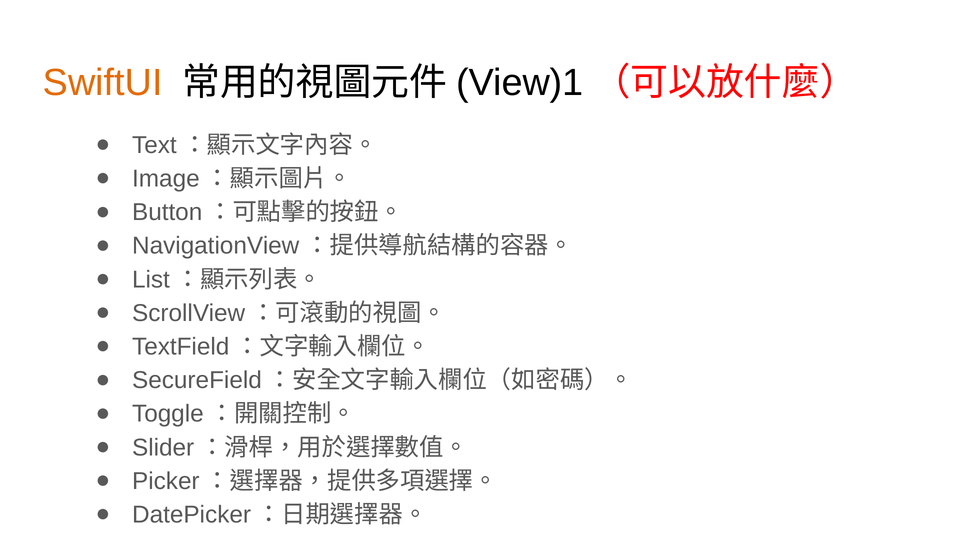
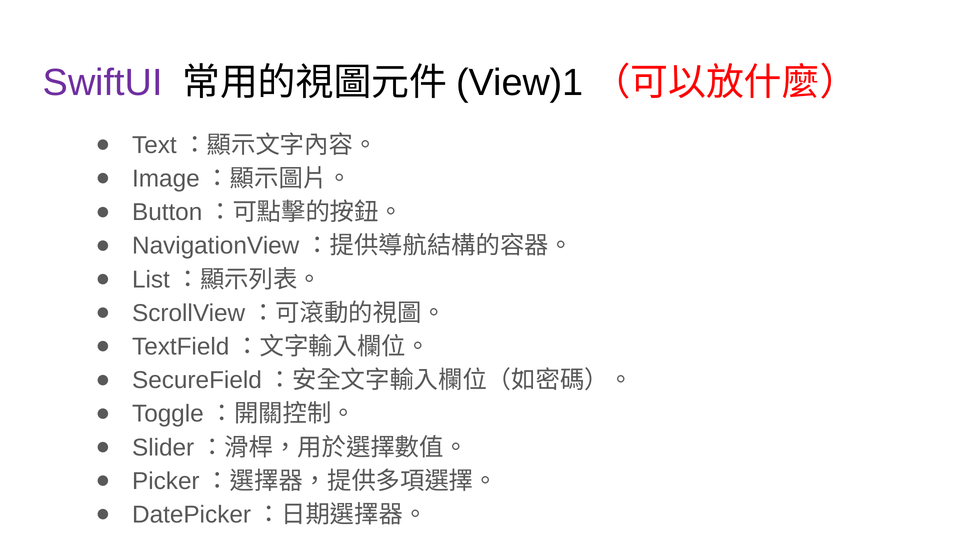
SwiftUI colour: orange -> purple (103, 83)
